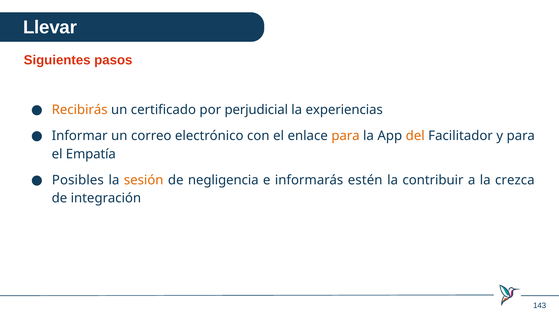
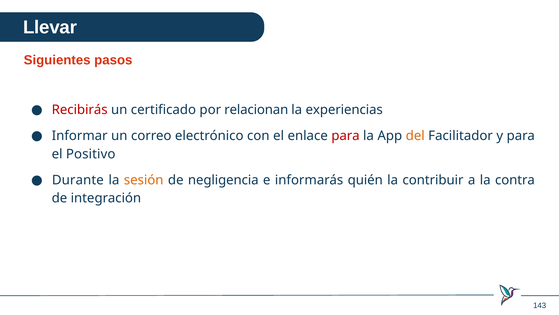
Recibirás colour: orange -> red (80, 110)
perjudicial: perjudicial -> relacionan (256, 110)
para colour: orange -> red (345, 136)
Empatía: Empatía -> Positivo (91, 154)
Posibles: Posibles -> Durante (78, 180)
estén: estén -> quién (365, 180)
crezca: crezca -> contra (515, 180)
